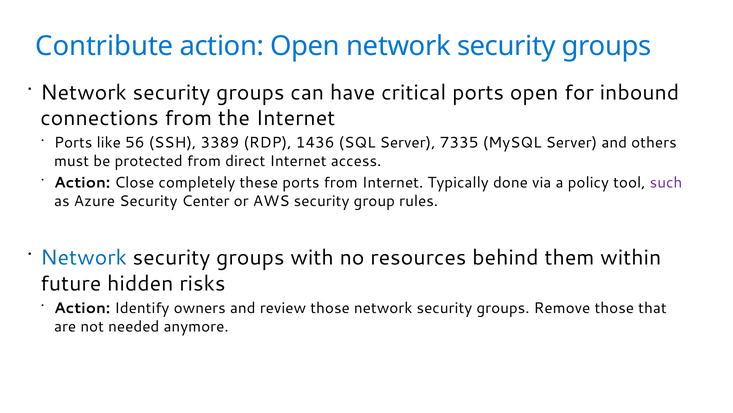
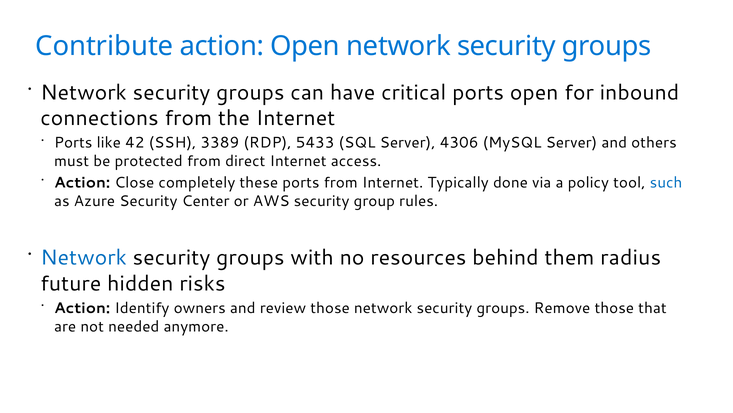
56: 56 -> 42 (135, 143)
1436: 1436 -> 5433 (315, 143)
7335: 7335 -> 4306 (459, 143)
such colour: purple -> blue (666, 182)
within: within -> radius (631, 257)
